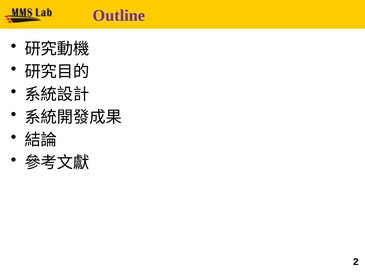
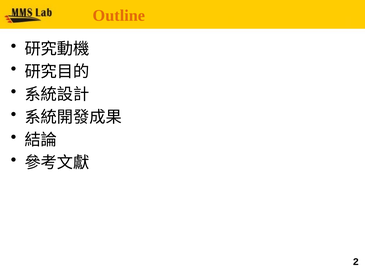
Outline colour: purple -> orange (119, 16)
